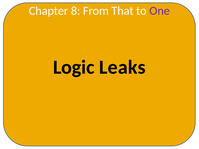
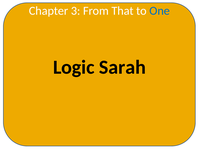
8: 8 -> 3 (76, 11)
One colour: purple -> blue (160, 11)
Leaks: Leaks -> Sarah (122, 67)
